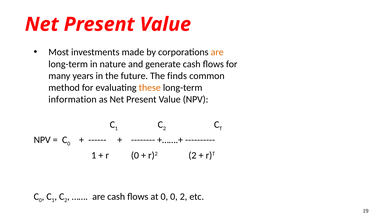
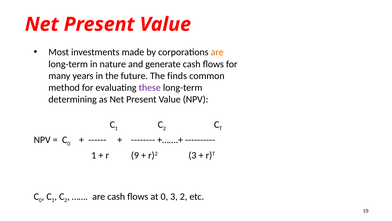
these colour: orange -> purple (150, 87)
information: information -> determining (73, 99)
r 0: 0 -> 9 (135, 155)
r)2 2: 2 -> 3 (192, 155)
0 0: 0 -> 3 (174, 196)
